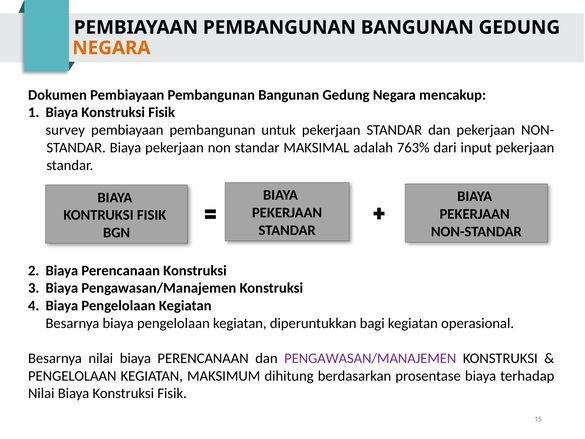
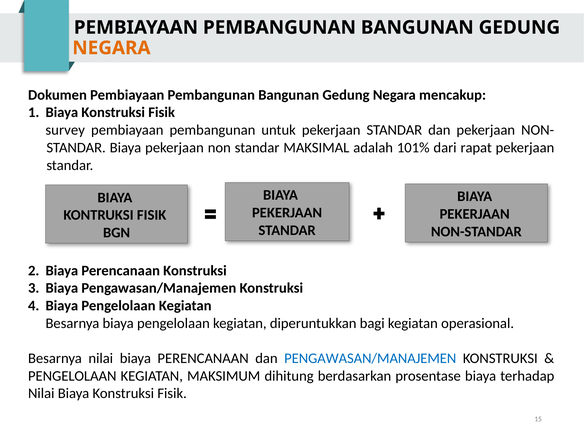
763%: 763% -> 101% (413, 148)
input: input -> rapat (476, 148)
PENGAWASAN/MANAJEMEN colour: purple -> blue (370, 358)
